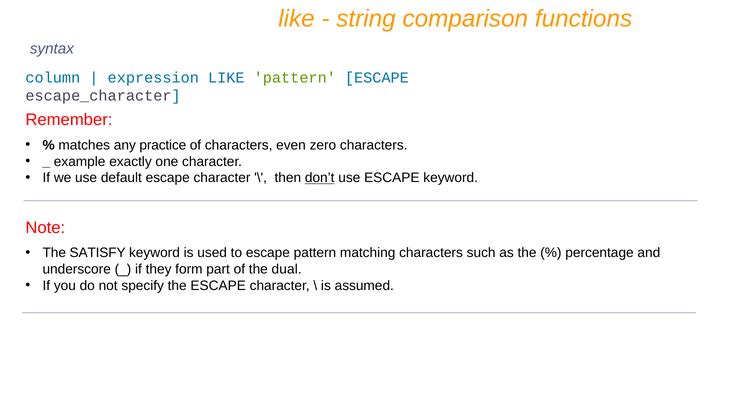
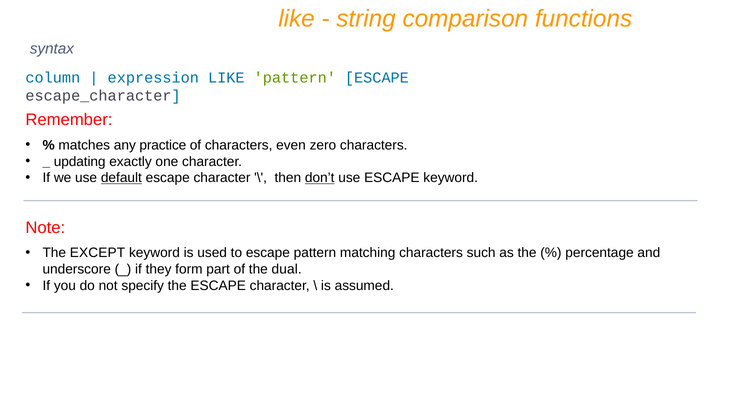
example: example -> updating (80, 162)
default underline: none -> present (121, 178)
SATISFY: SATISFY -> EXCEPT (97, 253)
